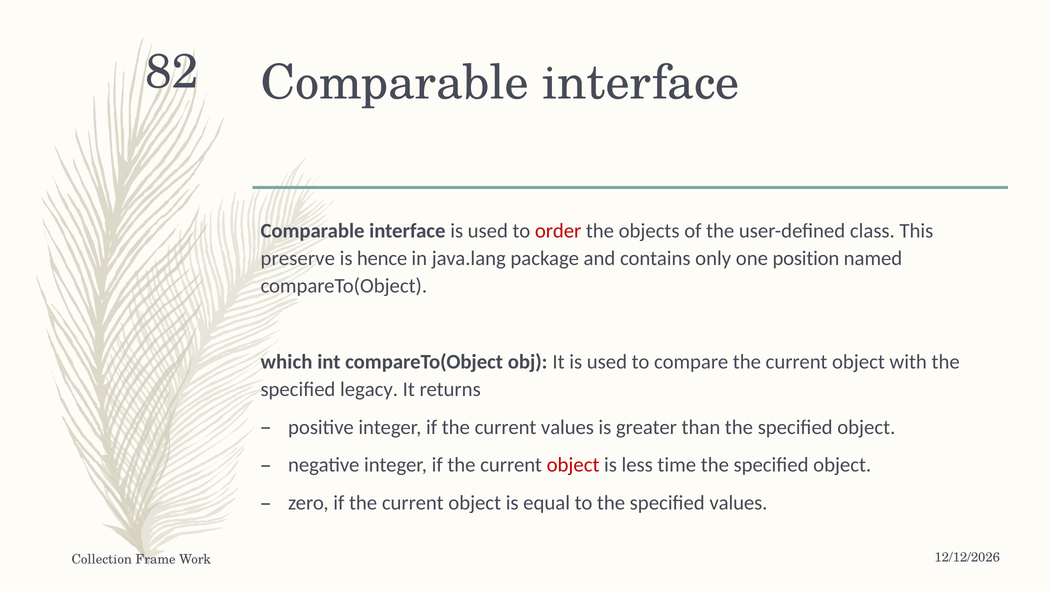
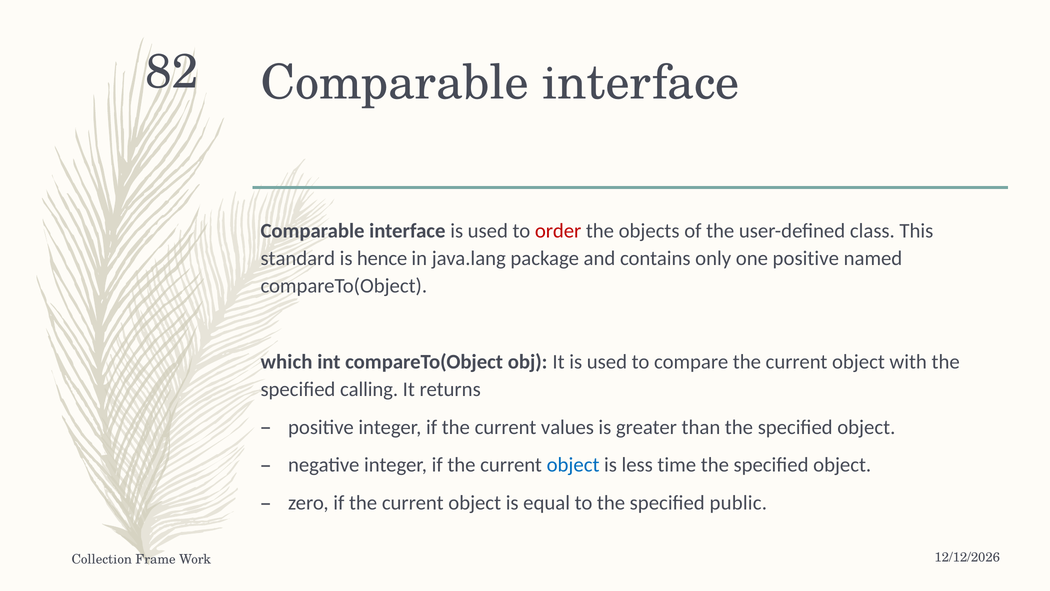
preserve: preserve -> standard (298, 258)
one position: position -> positive (806, 258)
legacy: legacy -> calling (369, 389)
object colour: red -> blue (573, 465)
specified values: values -> public (738, 503)
